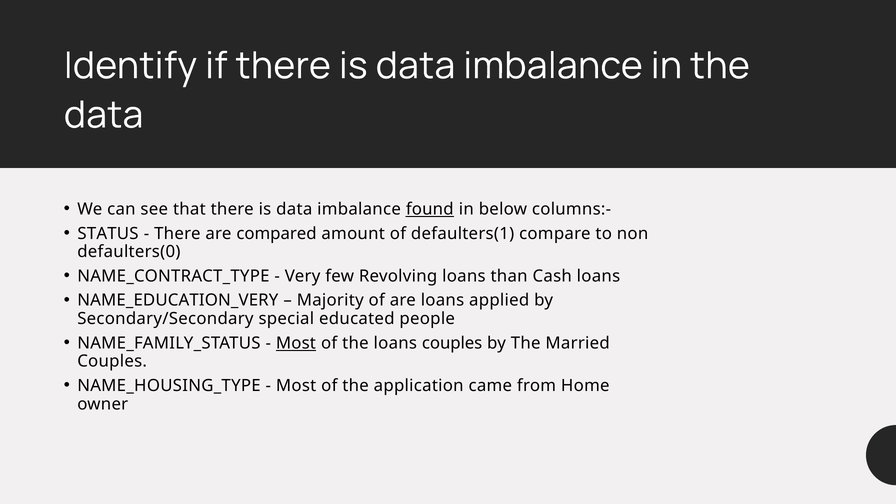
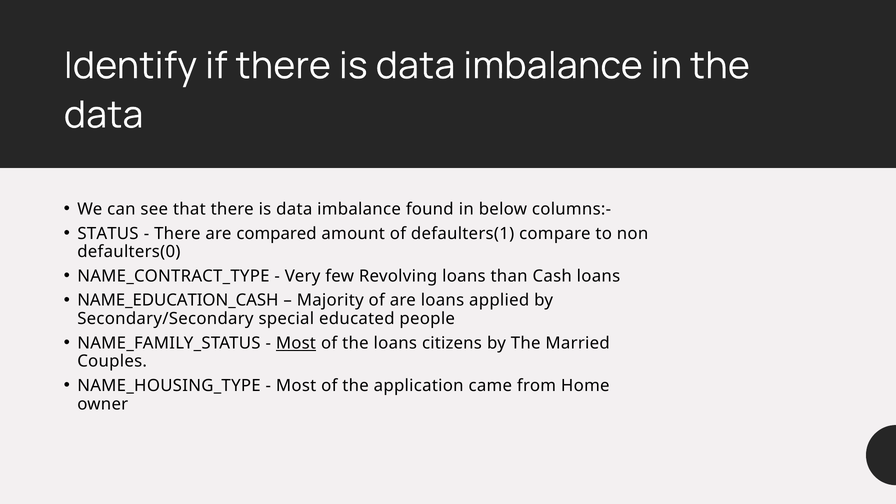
found underline: present -> none (430, 209)
NAME_EDUCATION_VERY: NAME_EDUCATION_VERY -> NAME_EDUCATION_CASH (178, 300)
loans couples: couples -> citizens (452, 343)
